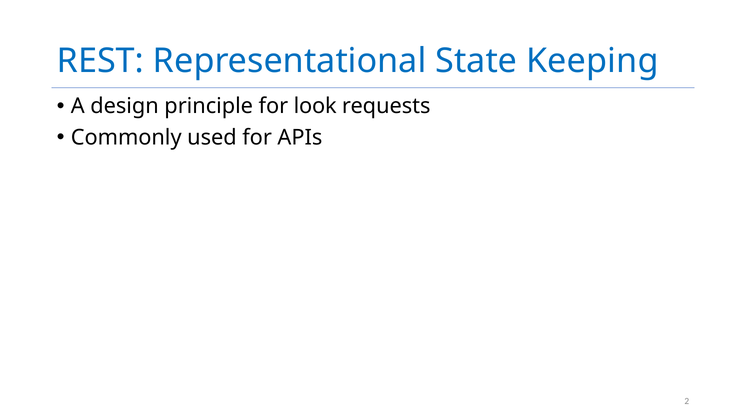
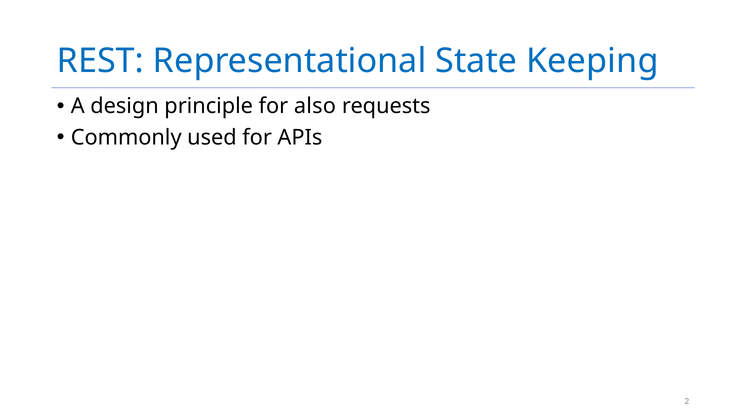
look: look -> also (315, 106)
